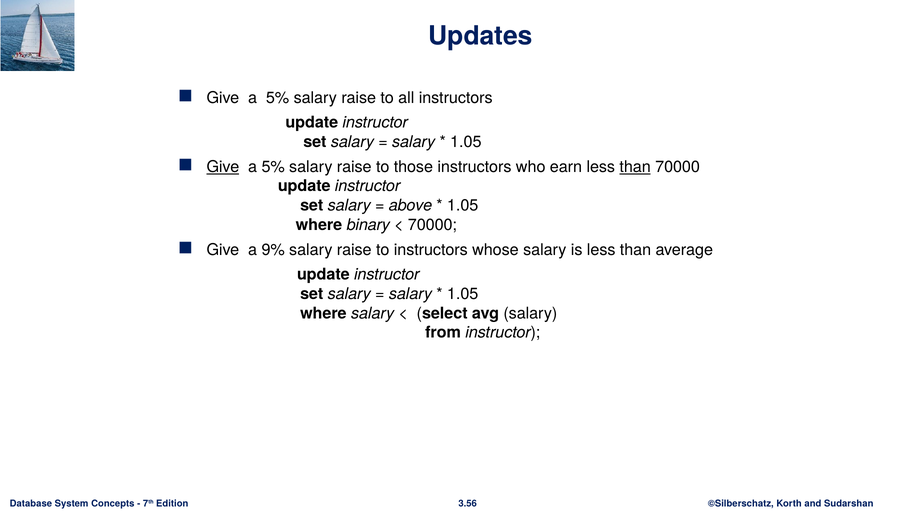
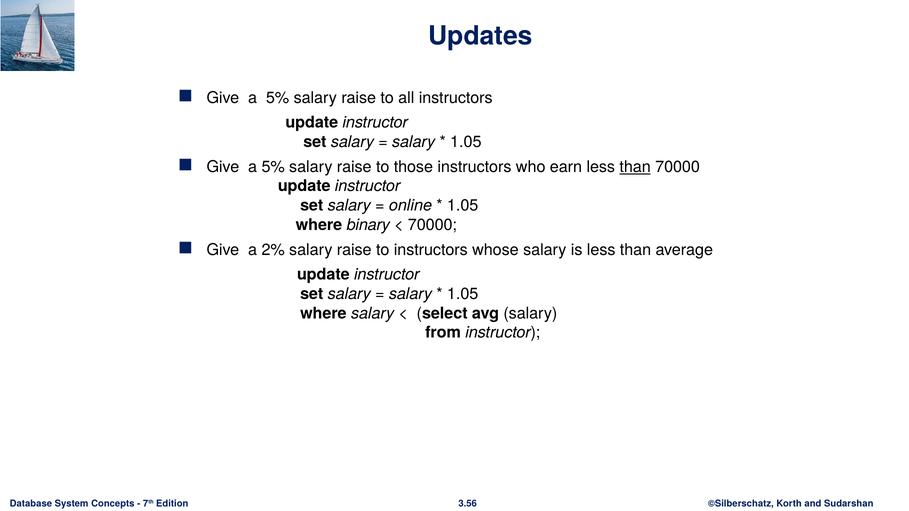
Give underline: present -> none (223, 167)
above: above -> online (410, 206)
9%: 9% -> 2% (273, 250)
